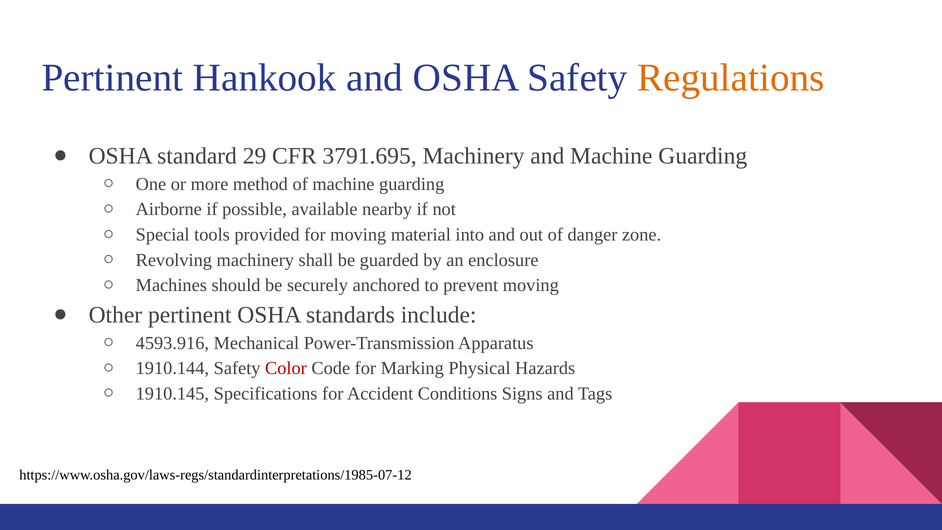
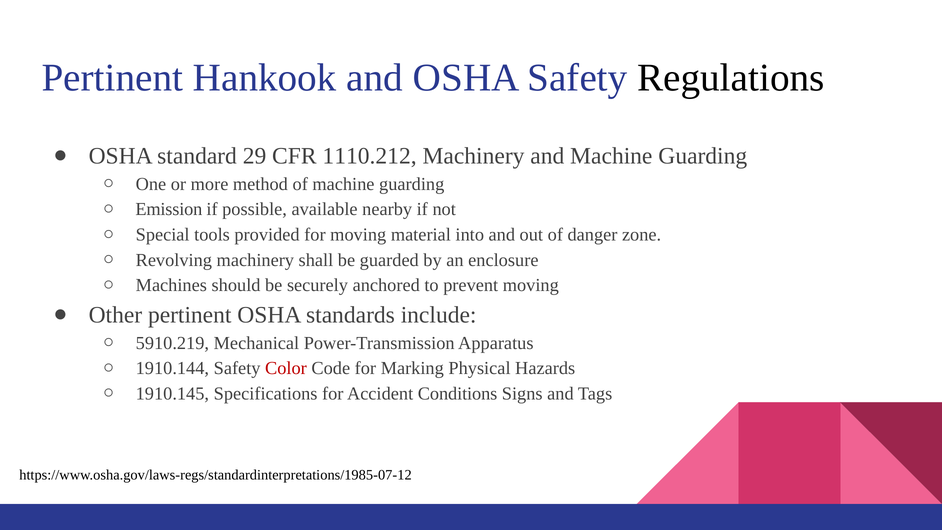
Regulations colour: orange -> black (731, 78)
3791.695: 3791.695 -> 1110.212 (370, 156)
Airborne: Airborne -> Emission (169, 209)
4593.916: 4593.916 -> 5910.219 (172, 343)
